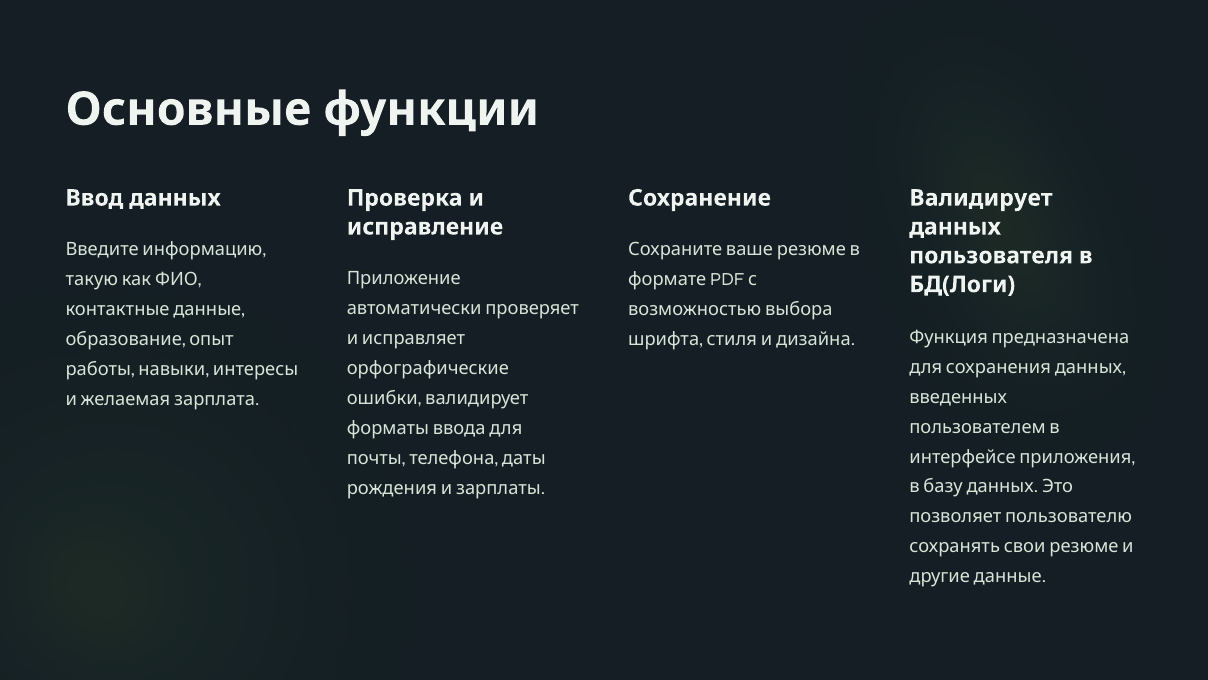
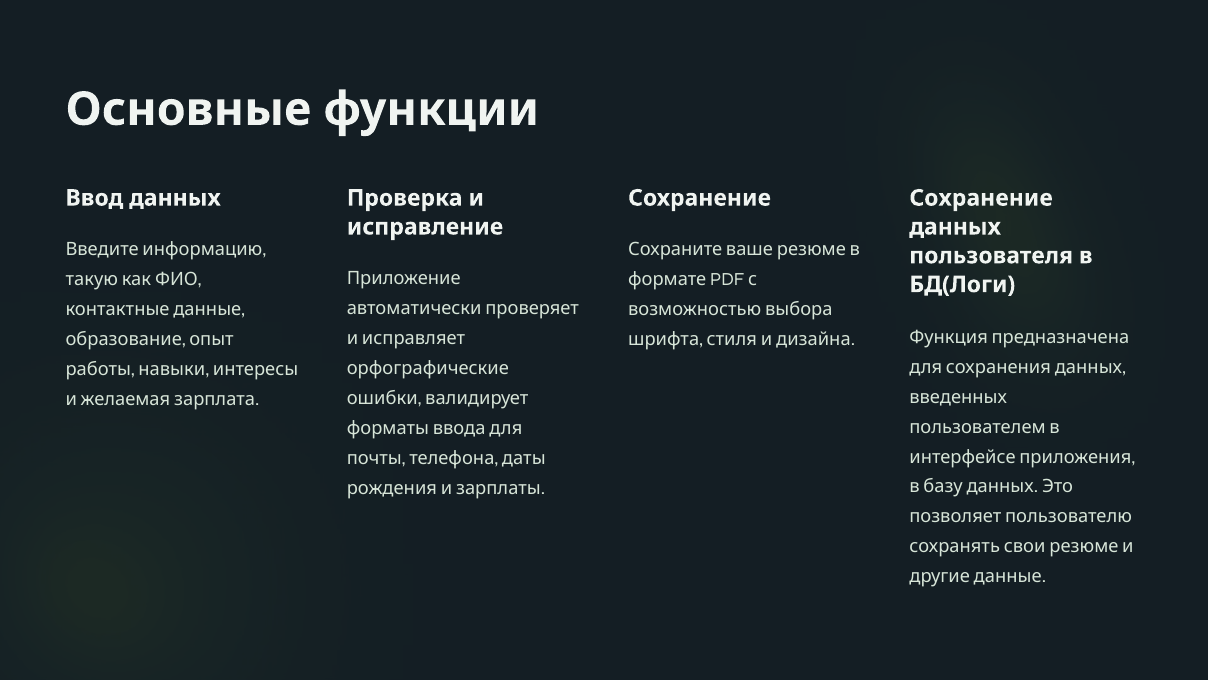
Валидирует: Валидирует -> Сохранение (981, 198)
